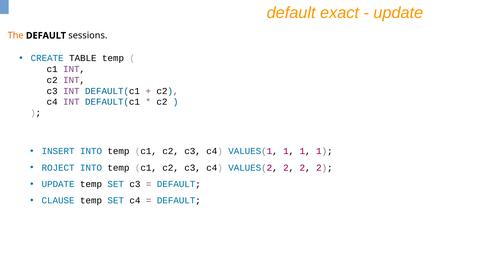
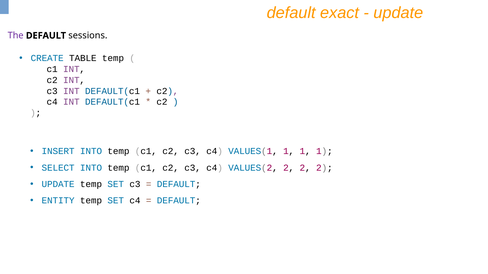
The colour: orange -> purple (16, 36)
ROJECT: ROJECT -> SELECT (58, 168)
CLAUSE: CLAUSE -> ENTITY (58, 201)
